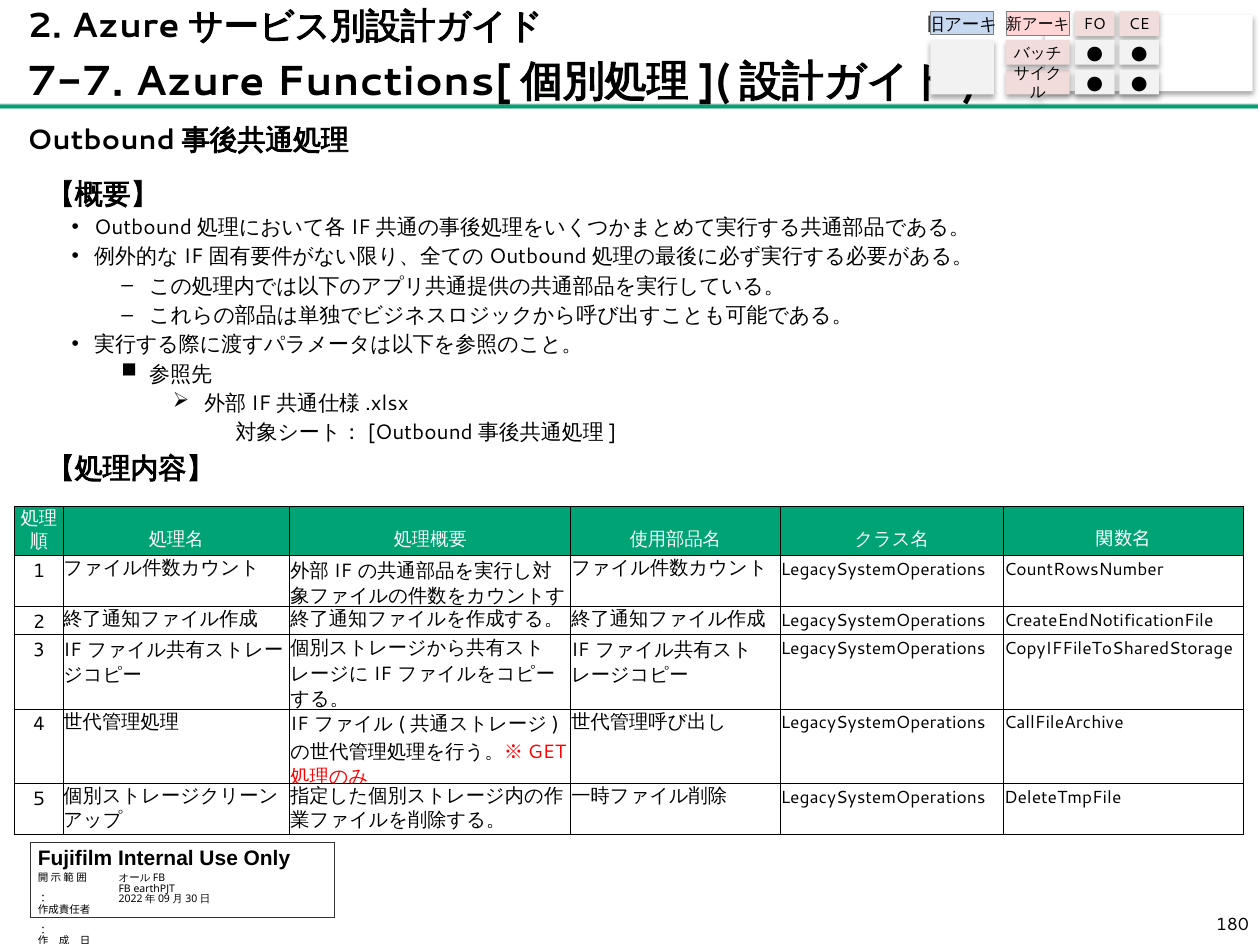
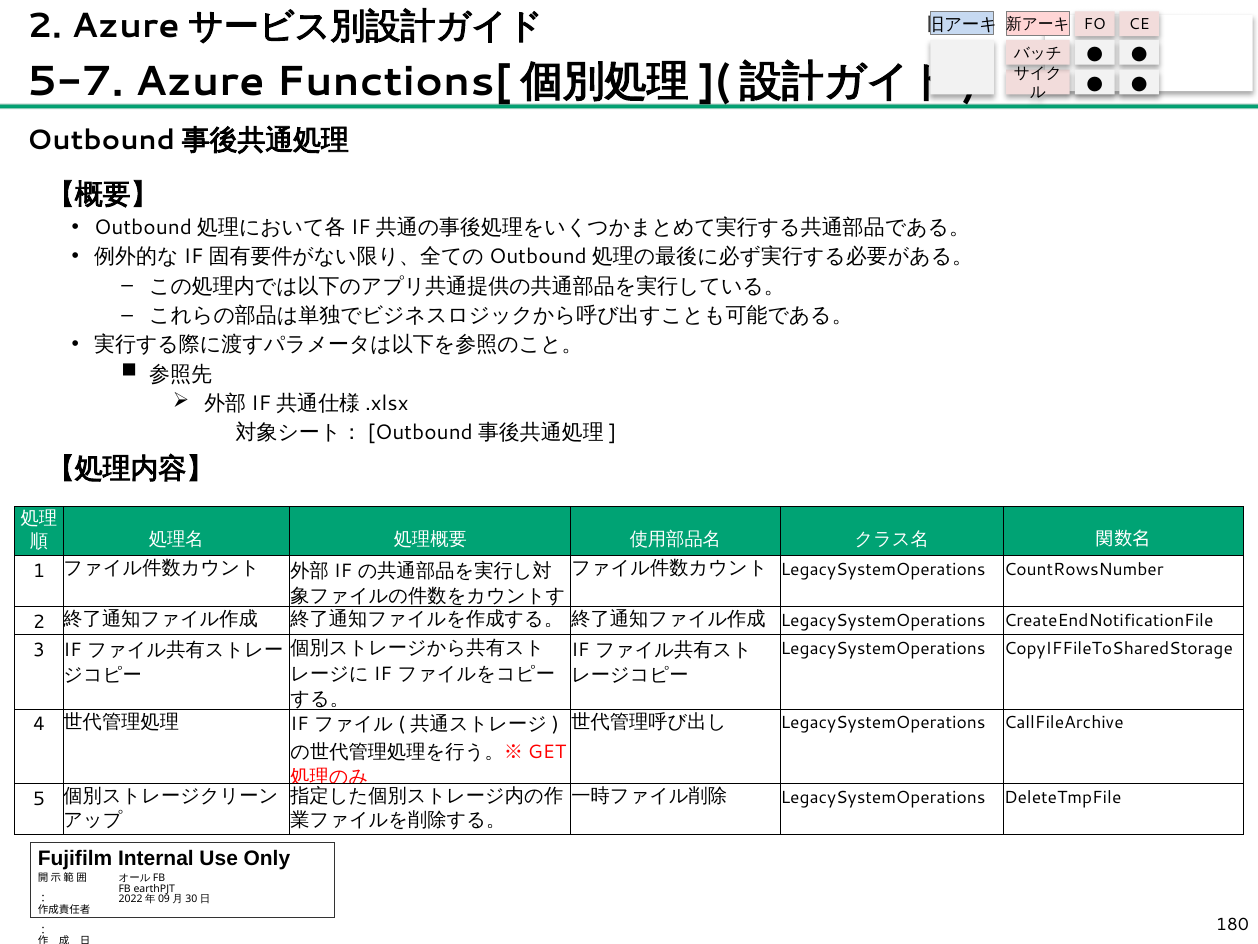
7-7: 7-7 -> 5-7 (75, 81)
